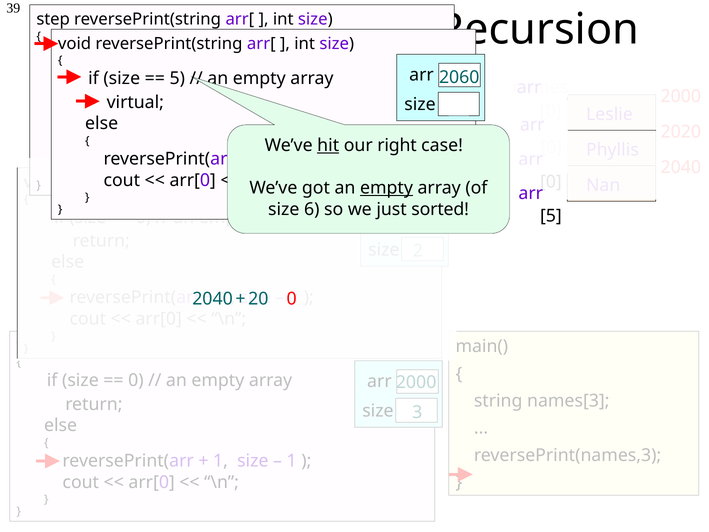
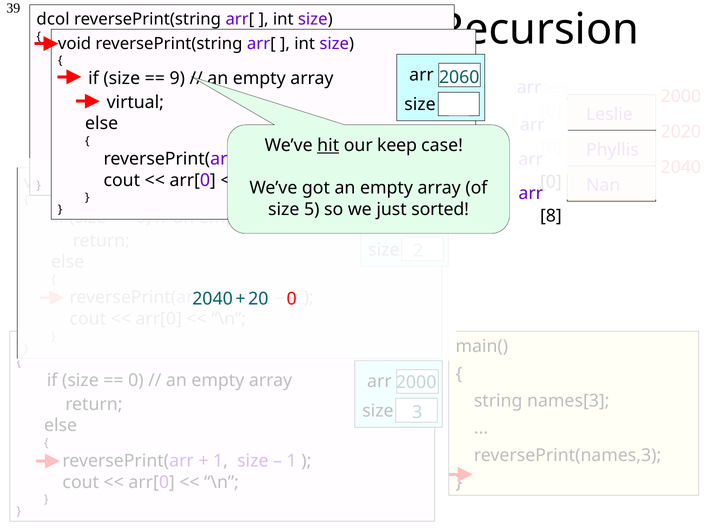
step: step -> dcol (53, 19)
5: 5 -> 9 (177, 79)
right: right -> keep (397, 145)
empty underline: present -> none (386, 188)
6: 6 -> 5 (312, 209)
5: 5 -> 8 (551, 216)
